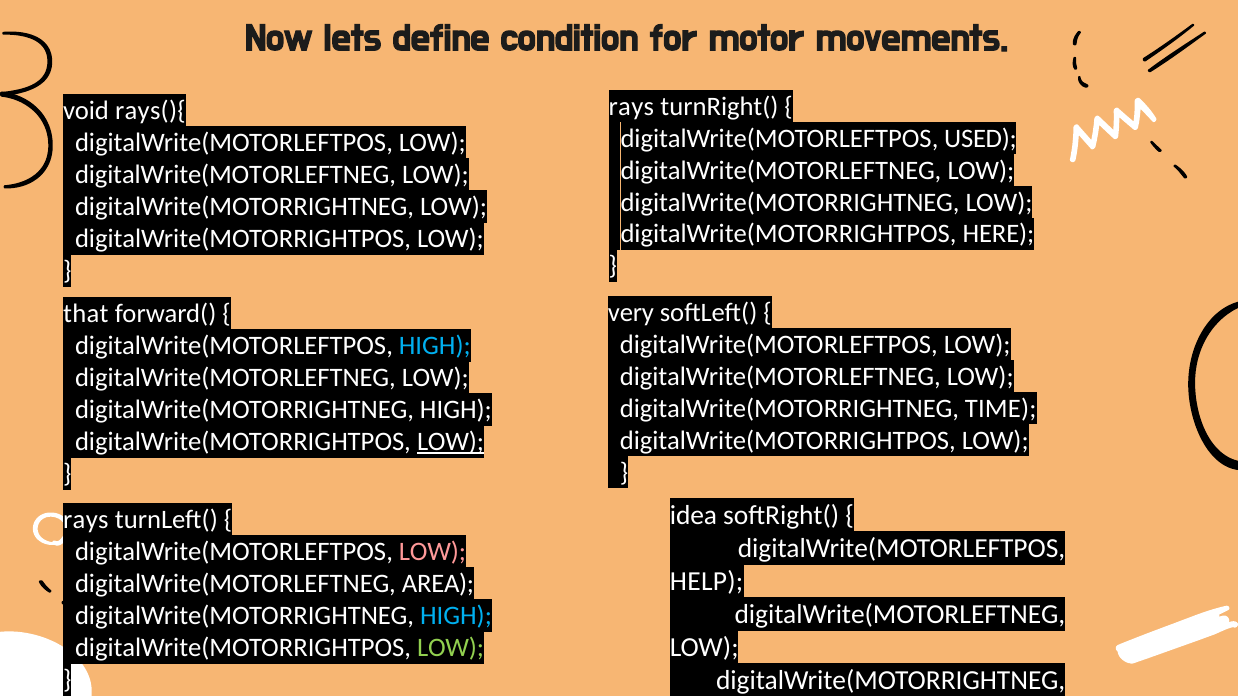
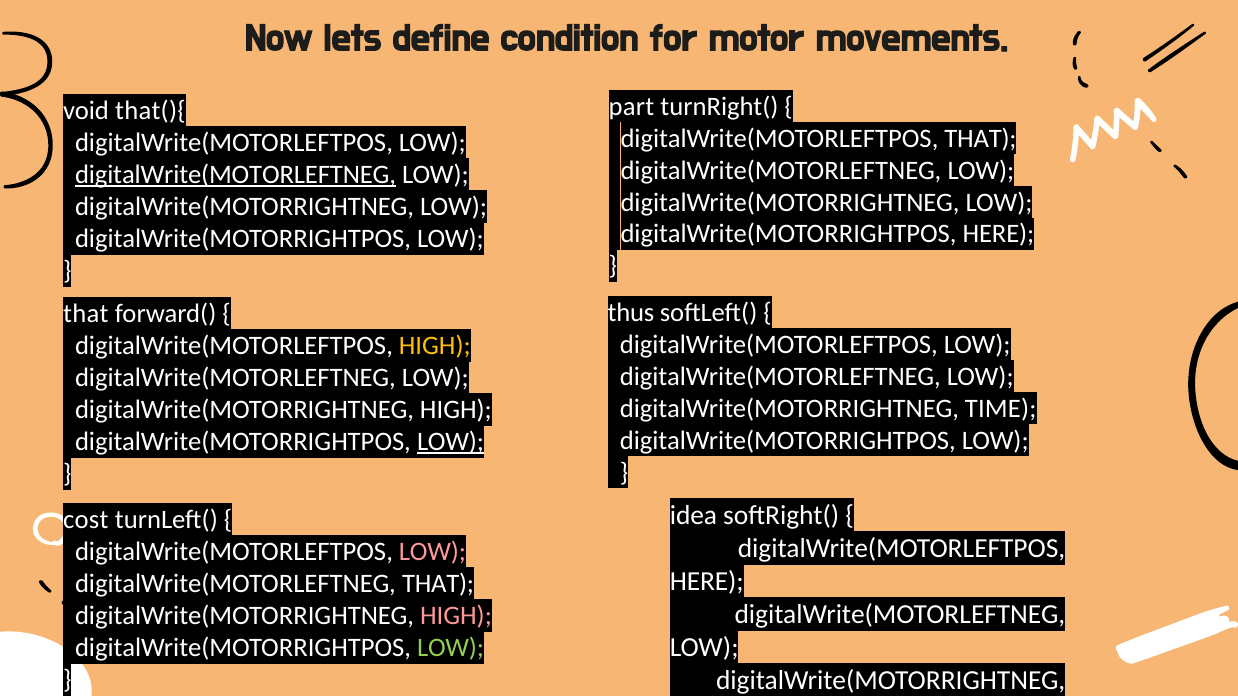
rays: rays -> part (631, 106)
rays(){: rays(){ -> that(){ (150, 111)
digitalWrite(MOTORLEFTPOS USED: USED -> THAT (980, 138)
digitalWrite(MOTORLEFTNEG underline: none -> present (236, 175)
very: very -> thus (631, 313)
HIGH colour: light blue -> yellow (435, 346)
rays: rays -> cost (86, 520)
HELP: HELP -> HERE (707, 581)
digitalWrite(MOTORLEFTNEG AREA: AREA -> THAT (438, 584)
HIGH colour: light blue -> pink (456, 616)
